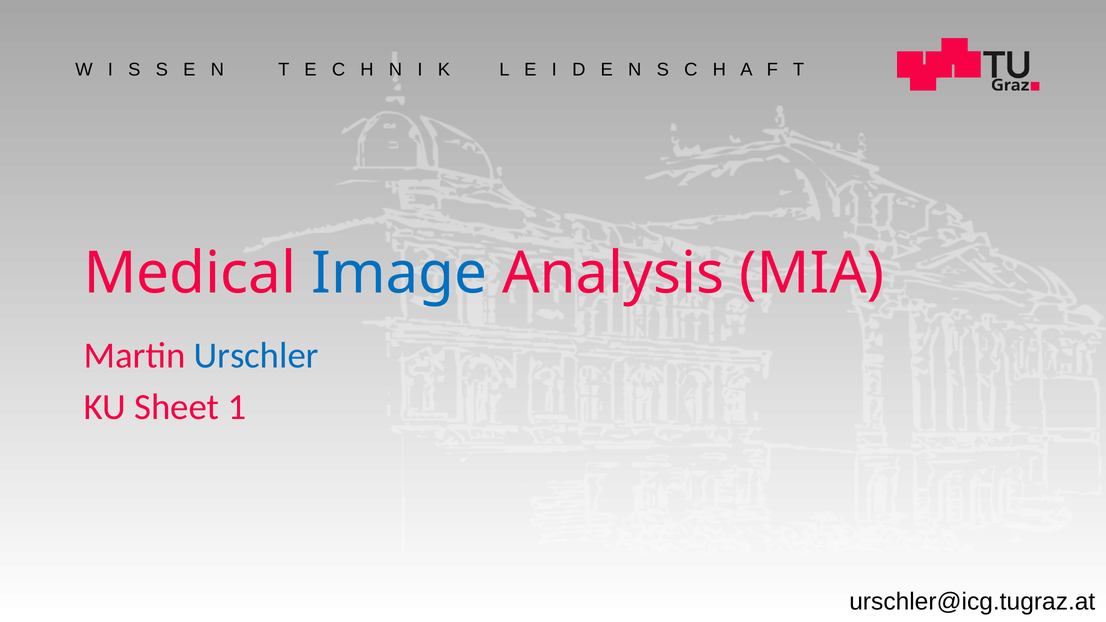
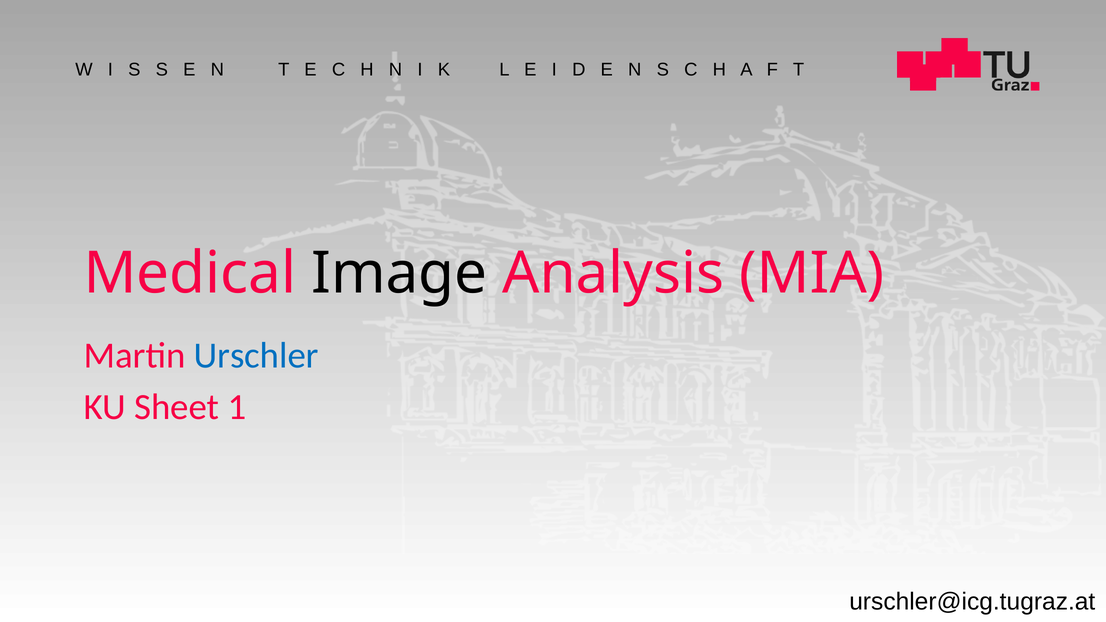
Image colour: blue -> black (399, 274)
